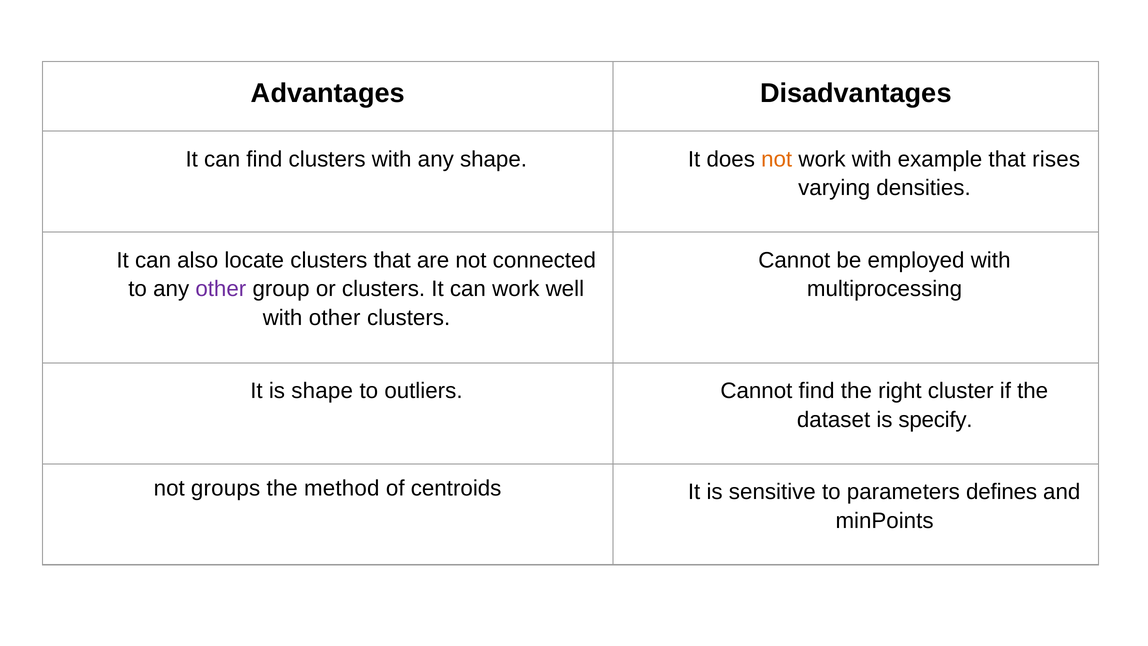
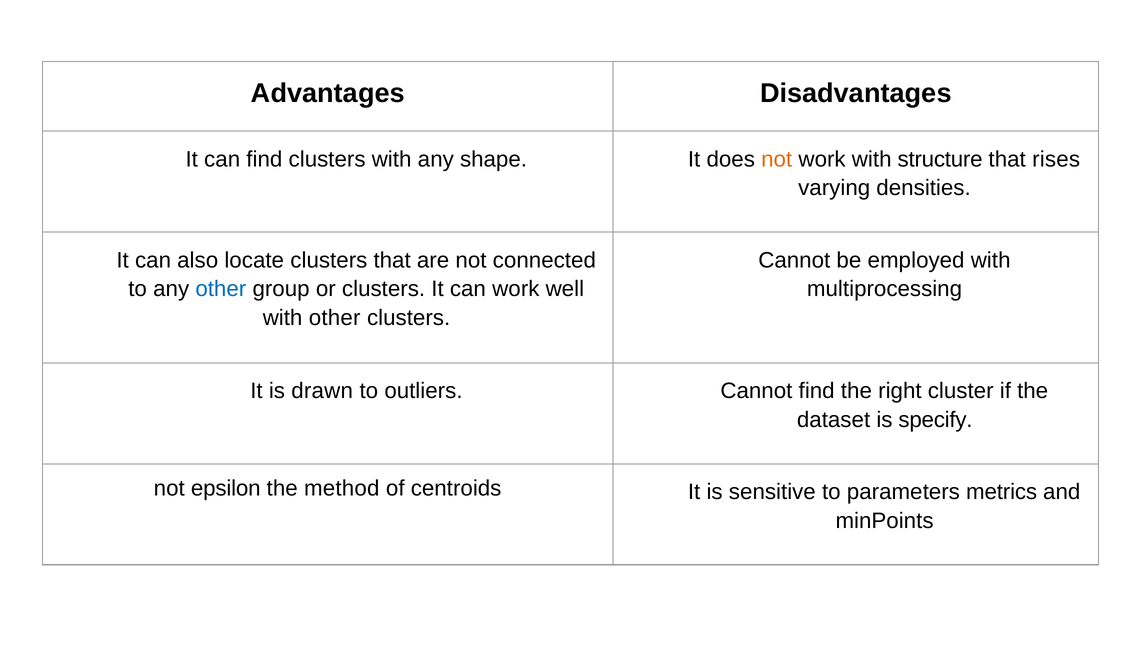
example: example -> structure (940, 159)
other colour: purple -> blue (221, 289)
is shape: shape -> drawn (322, 391)
groups: groups -> epsilon (226, 488)
defines: defines -> metrics (1002, 492)
